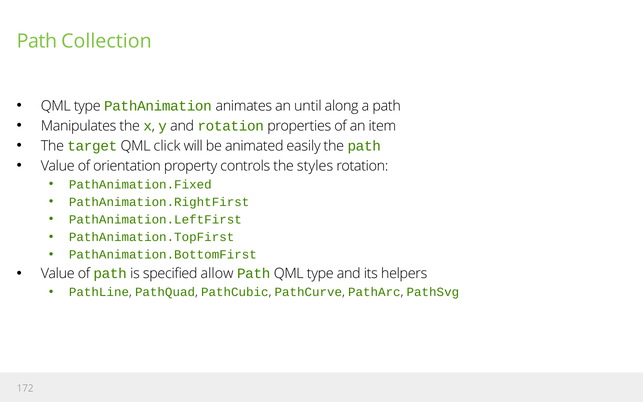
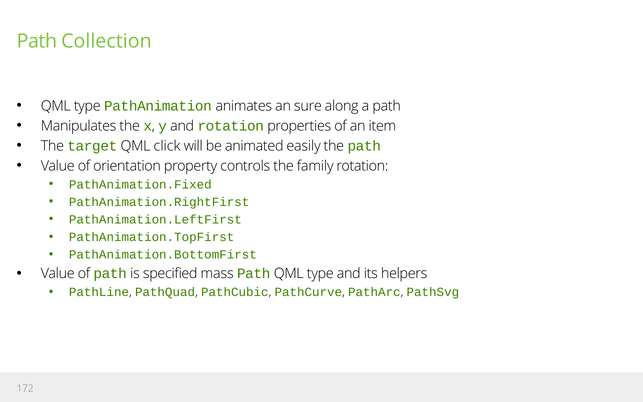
until: until -> sure (308, 106)
styles: styles -> family (315, 166)
allow: allow -> mass (217, 274)
